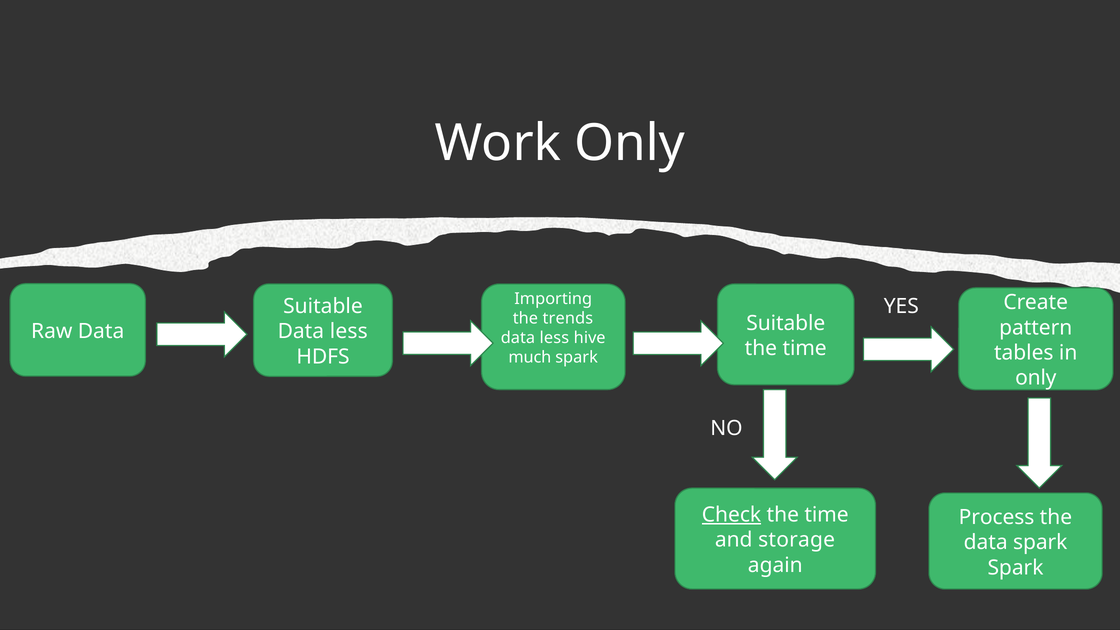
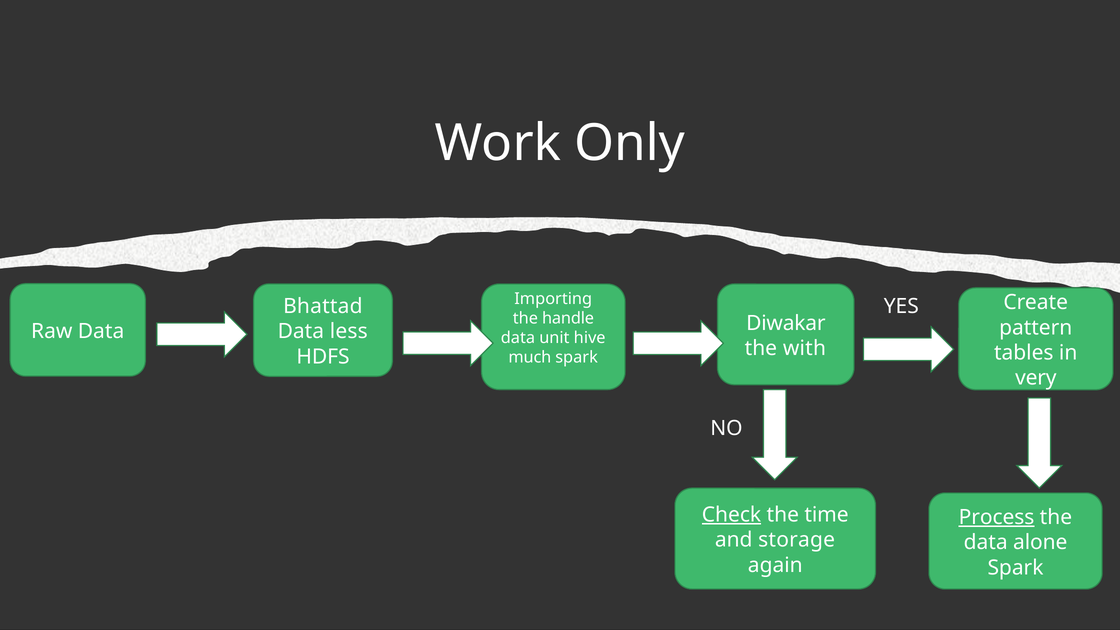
Suitable: Suitable -> Bhattad (323, 306)
trends: trends -> handle (568, 318)
Suitable: Suitable -> Diwakar (786, 323)
less: less -> unit (554, 338)
time: time -> with (804, 348)
only: only -> very (1036, 378)
Process underline: none -> present (997, 517)
data spark: spark -> alone (1040, 542)
